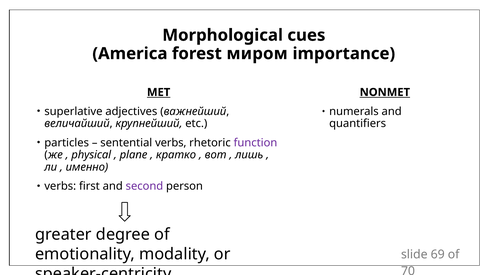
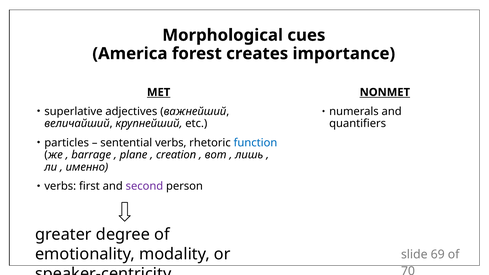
миром: миром -> creates (257, 54)
function colour: purple -> blue (255, 143)
physical: physical -> barrage (91, 155)
кратко: кратко -> creation (176, 155)
